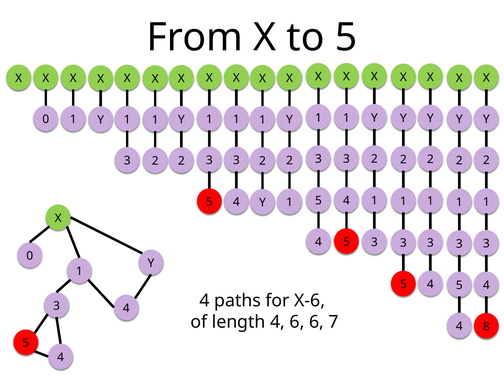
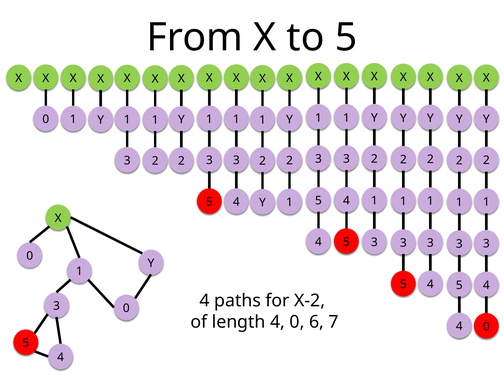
X-6: X-6 -> X-2 (310, 301)
4: 4 -> 0 (126, 308)
length 4 6: 6 -> 0 (297, 322)
8: 8 -> 0 (486, 327)
